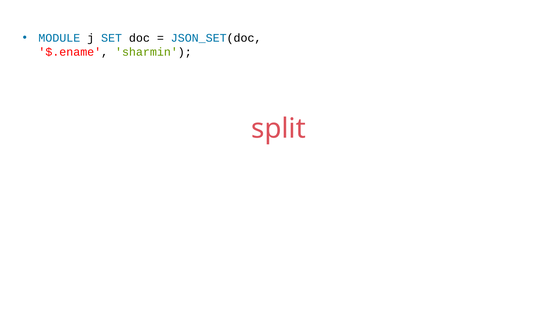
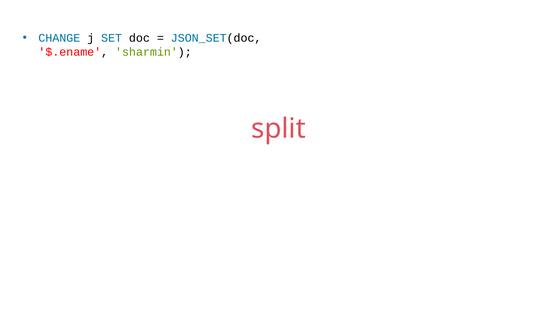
MODULE: MODULE -> CHANGE (59, 38)
